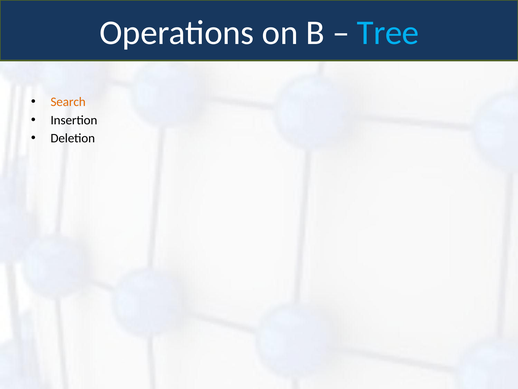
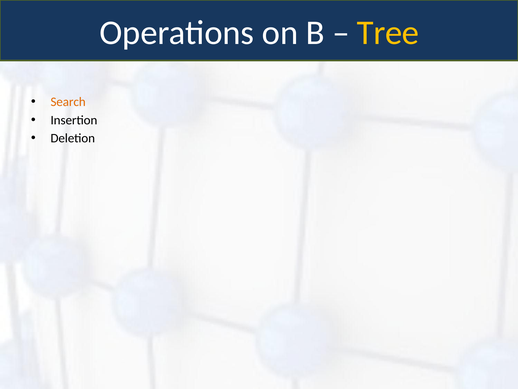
Tree colour: light blue -> yellow (388, 33)
